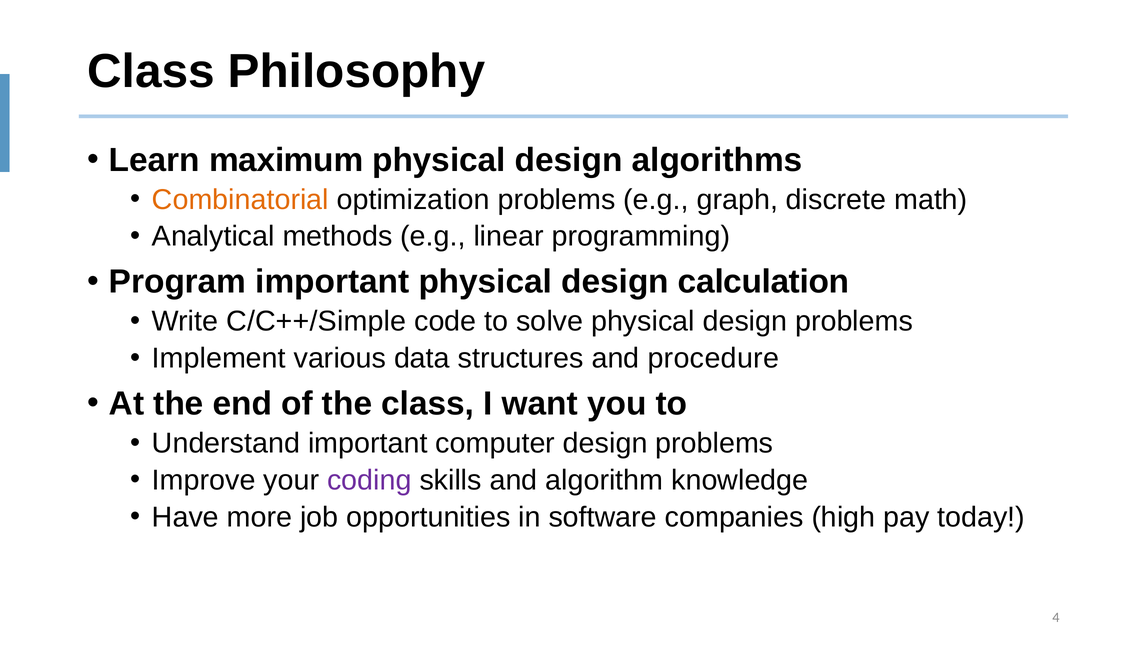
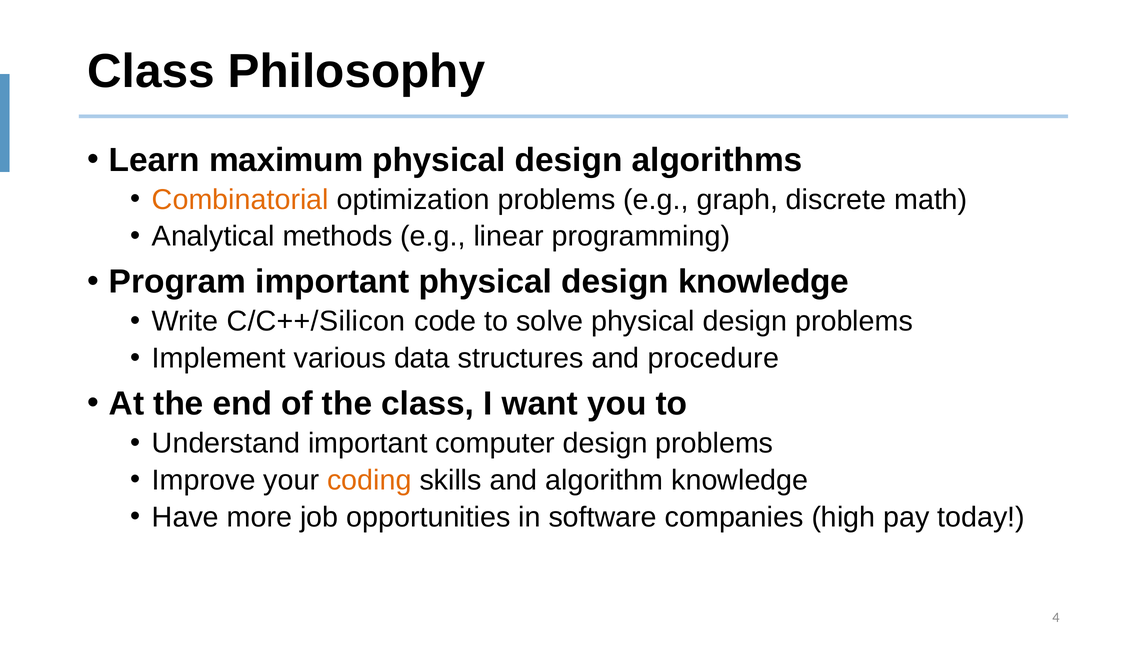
design calculation: calculation -> knowledge (764, 282)
C/C++/Simple: C/C++/Simple -> C/C++/Silicon (316, 322)
coding colour: purple -> orange (369, 480)
